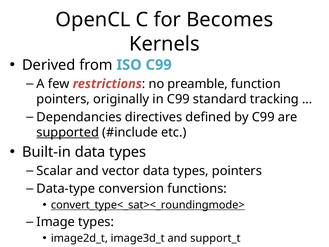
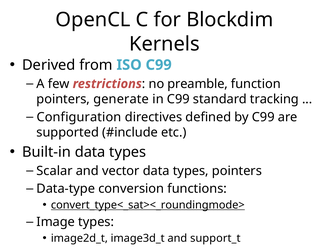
Becomes: Becomes -> Blockdim (230, 20)
originally: originally -> generate (121, 99)
Dependancies: Dependancies -> Configuration (79, 117)
supported underline: present -> none (68, 132)
